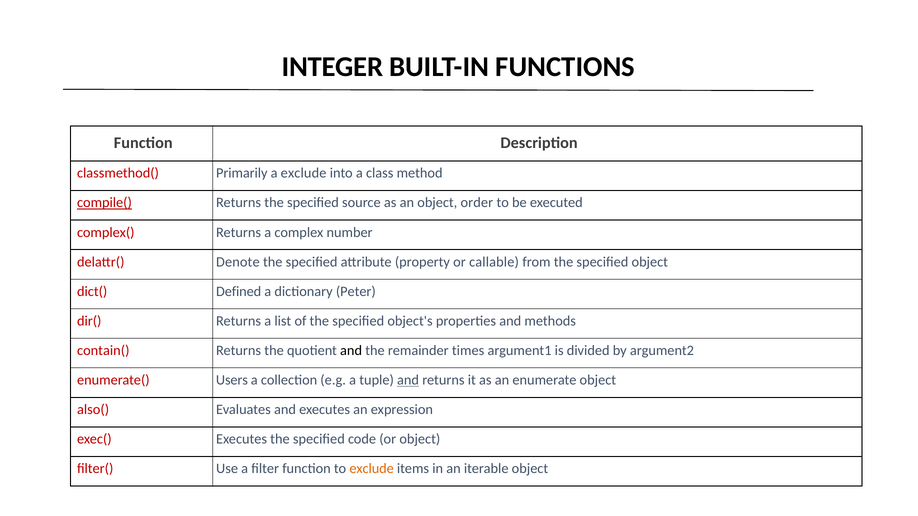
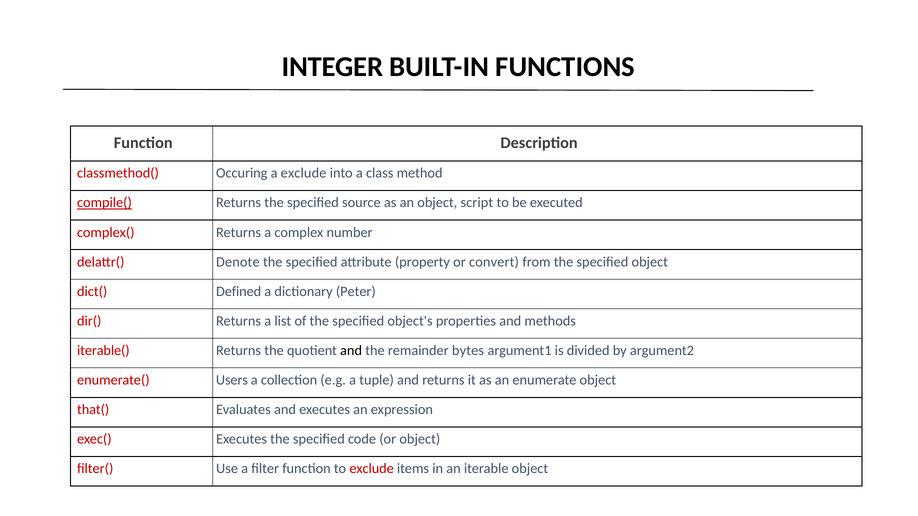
Primarily: Primarily -> Occuring (242, 173)
order: order -> script (477, 203)
callable: callable -> convert (494, 262)
contain(: contain( -> iterable( (103, 351)
times: times -> bytes (468, 351)
and underline: present -> none (408, 380)
also(: also( -> that( (93, 410)
exclude colour: orange -> red (372, 469)
